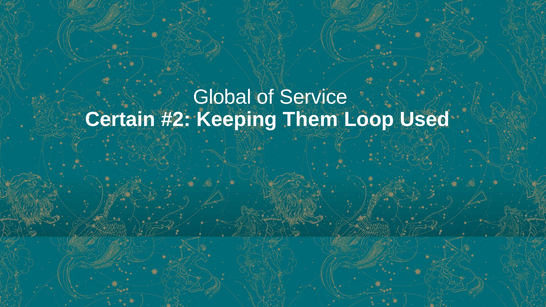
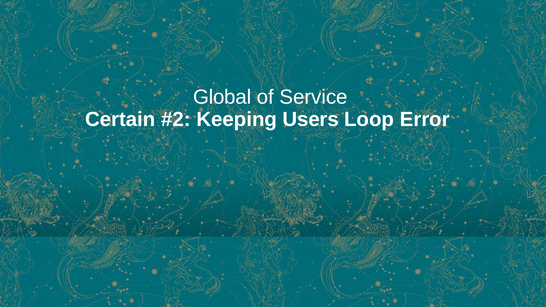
Them: Them -> Users (311, 119)
Used: Used -> Error (425, 119)
